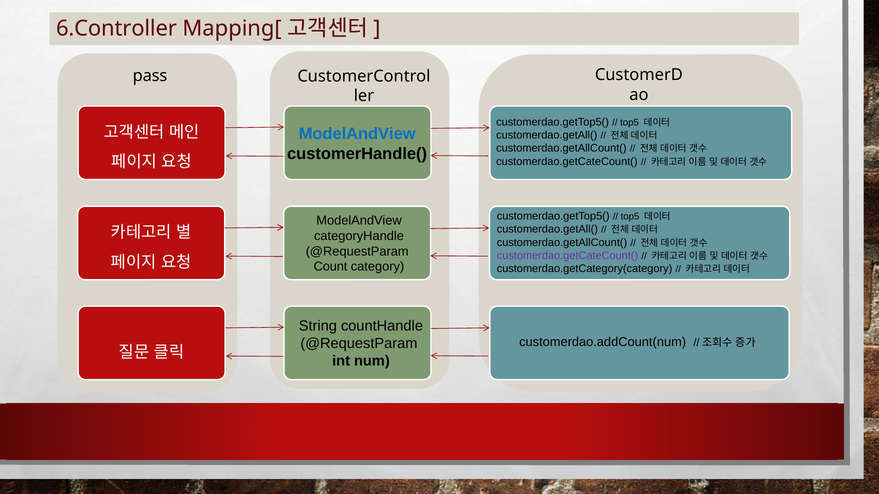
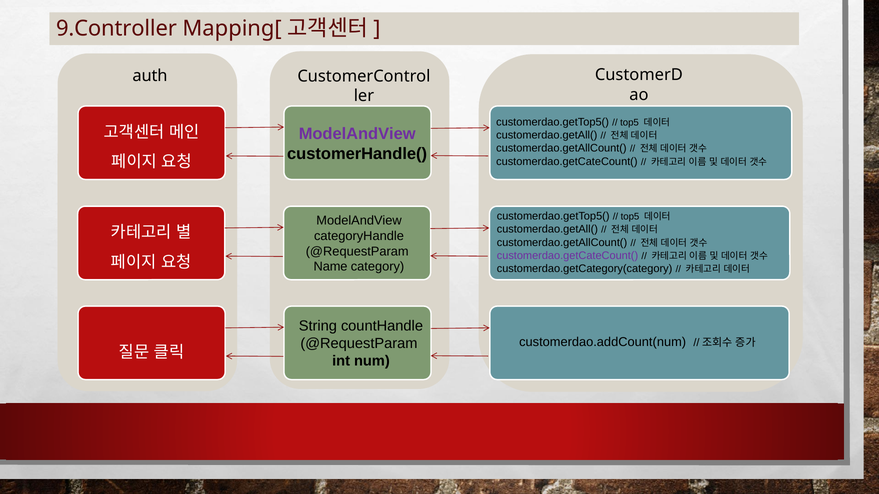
6.Controller: 6.Controller -> 9.Controller (116, 29)
pass: pass -> auth (150, 76)
ModelAndView colour: blue -> purple (357, 134)
Count: Count -> Name (331, 267)
